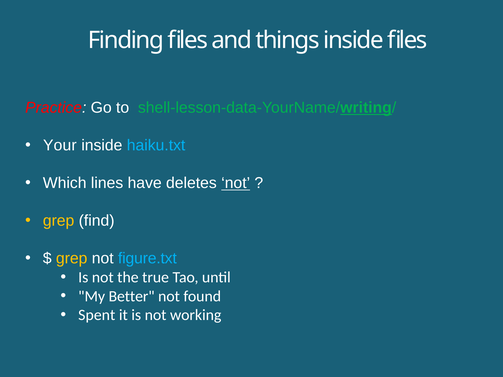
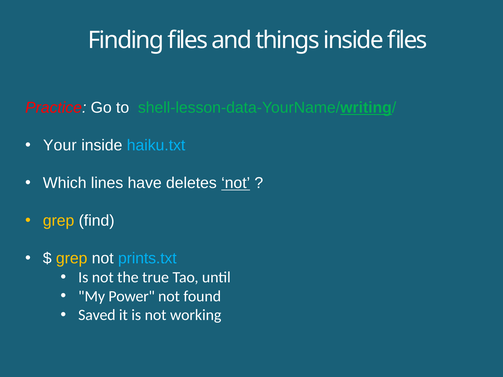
figure.txt: figure.txt -> prints.txt (147, 259)
Better: Better -> Power (132, 296)
Spent: Spent -> Saved (97, 315)
